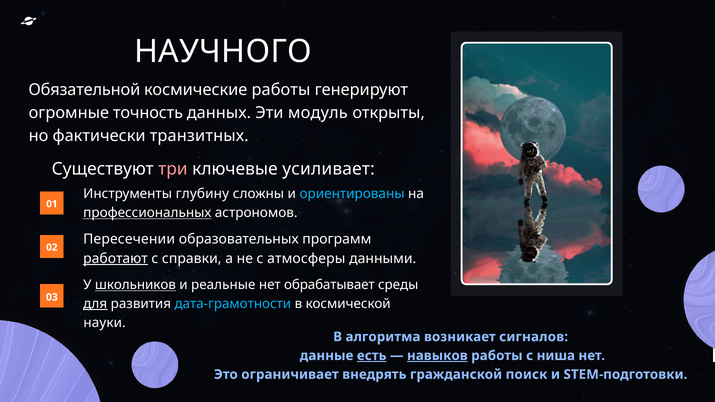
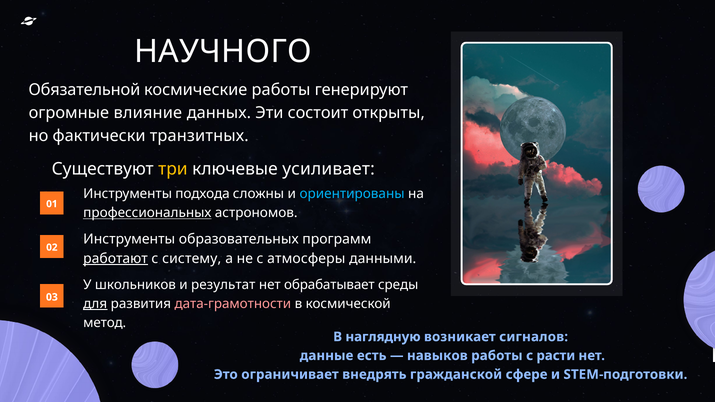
точность: точность -> влияние (148, 113)
модуль: модуль -> состоит (318, 113)
три colour: pink -> yellow (173, 169)
глубину: глубину -> подхода (203, 194)
Пересечении: Пересечении -> Инструменты (129, 239)
справки: справки -> систему (192, 259)
школьников underline: present -> none (135, 285)
реальные: реальные -> результат (223, 285)
дата-грамотности colour: light blue -> pink (233, 304)
науки: науки -> метод (105, 323)
алгоритма: алгоритма -> наглядную (383, 337)
есть underline: present -> none (372, 356)
навыков underline: present -> none (437, 356)
ниша: ниша -> расти (556, 356)
поиск: поиск -> сфере (527, 375)
